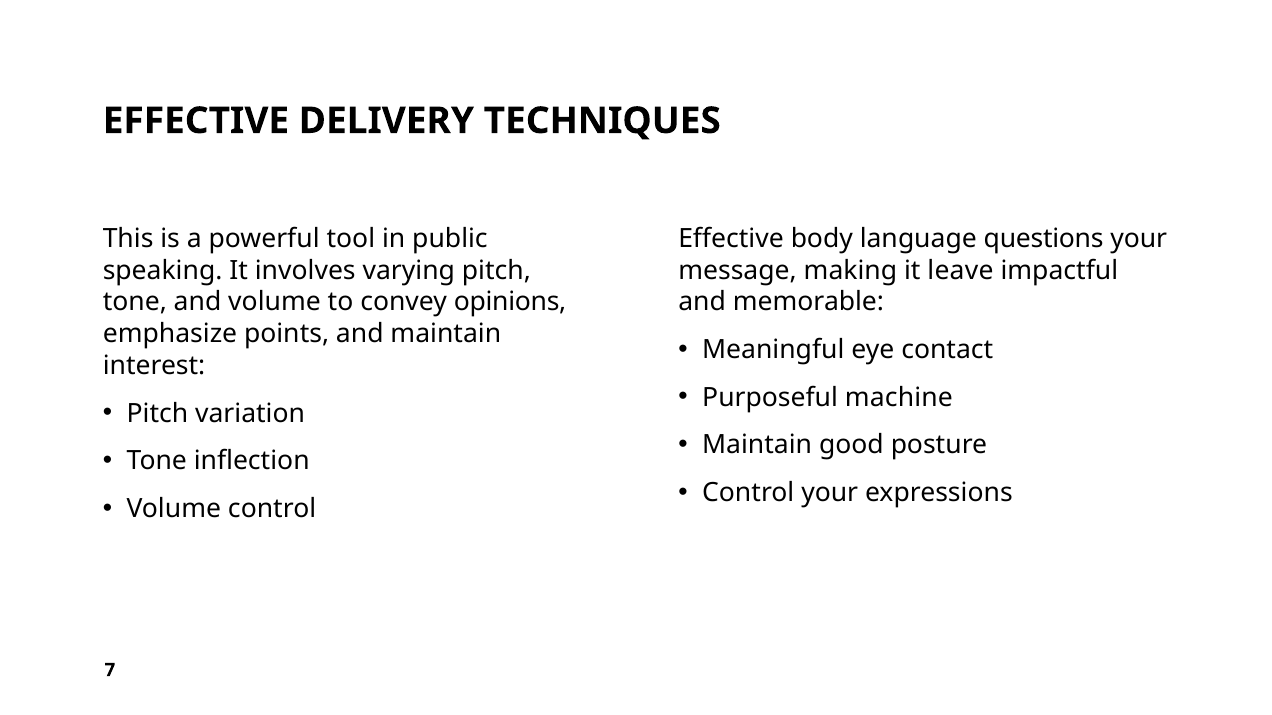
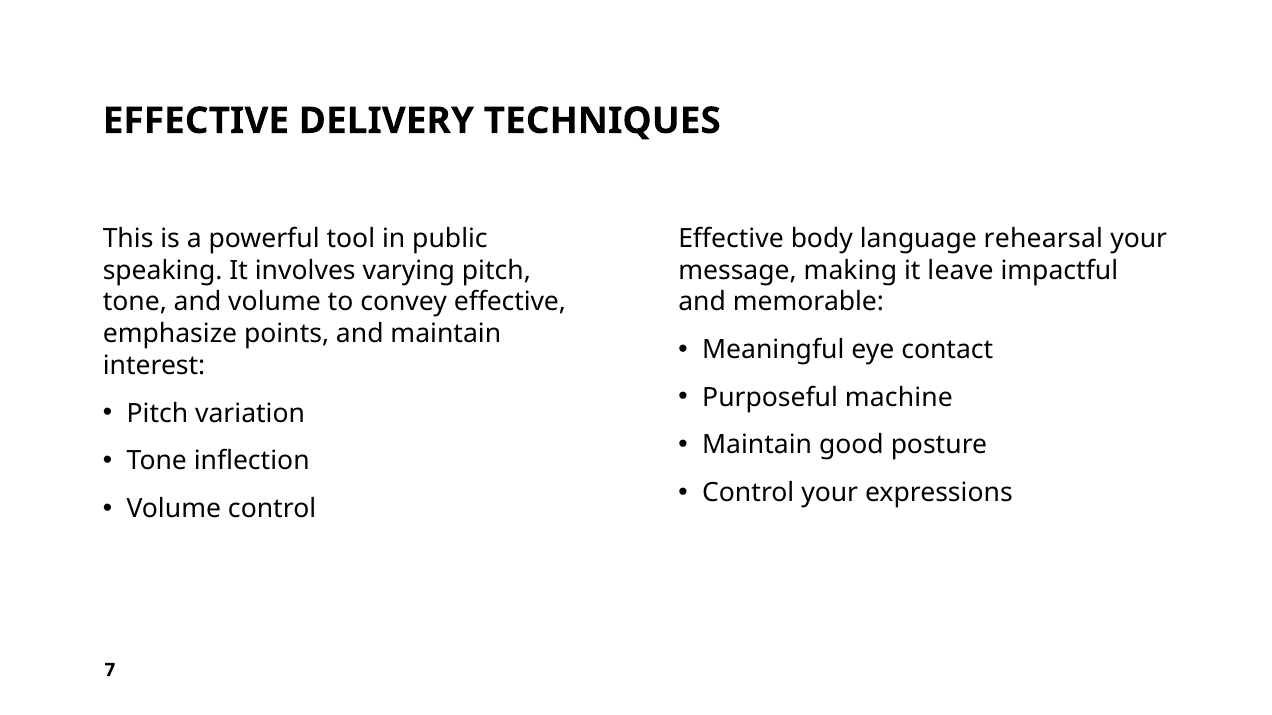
questions: questions -> rehearsal (1043, 239)
convey opinions: opinions -> effective (510, 302)
